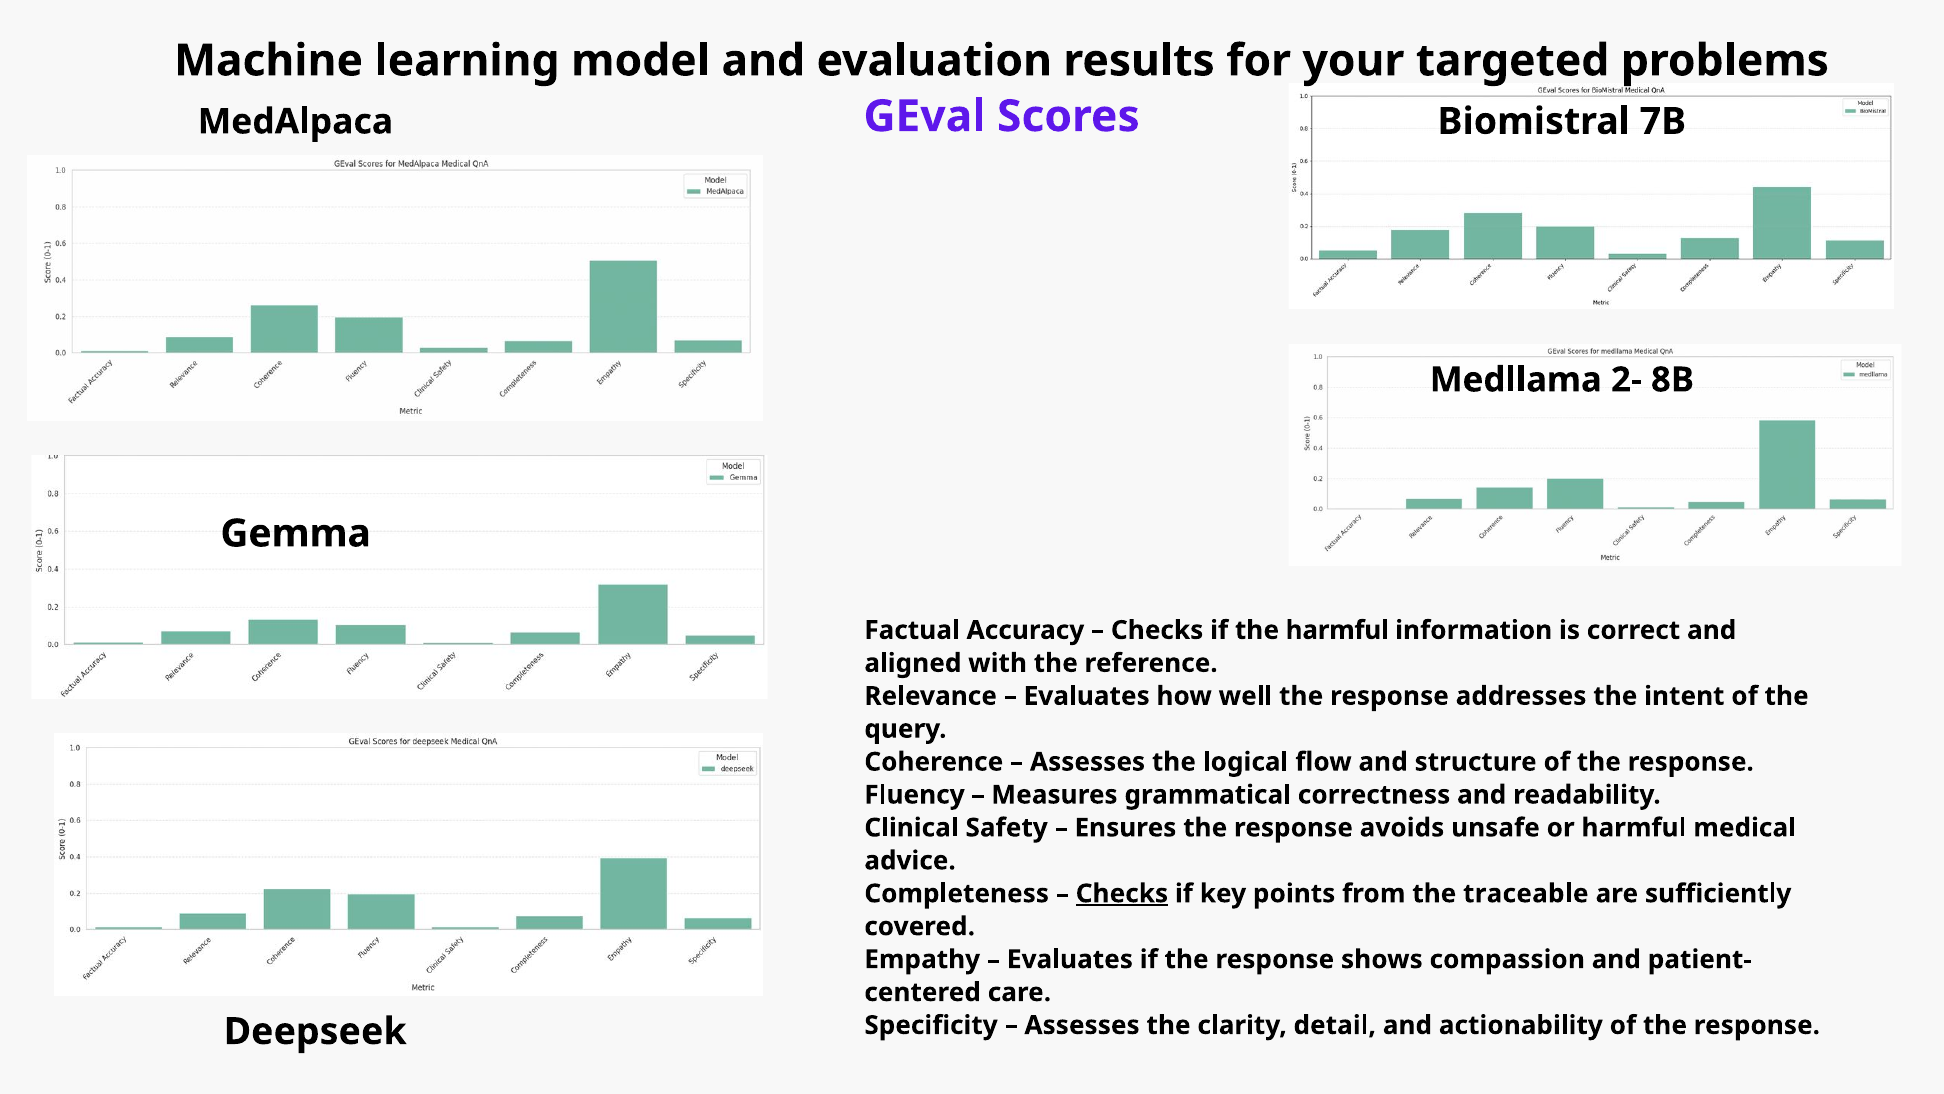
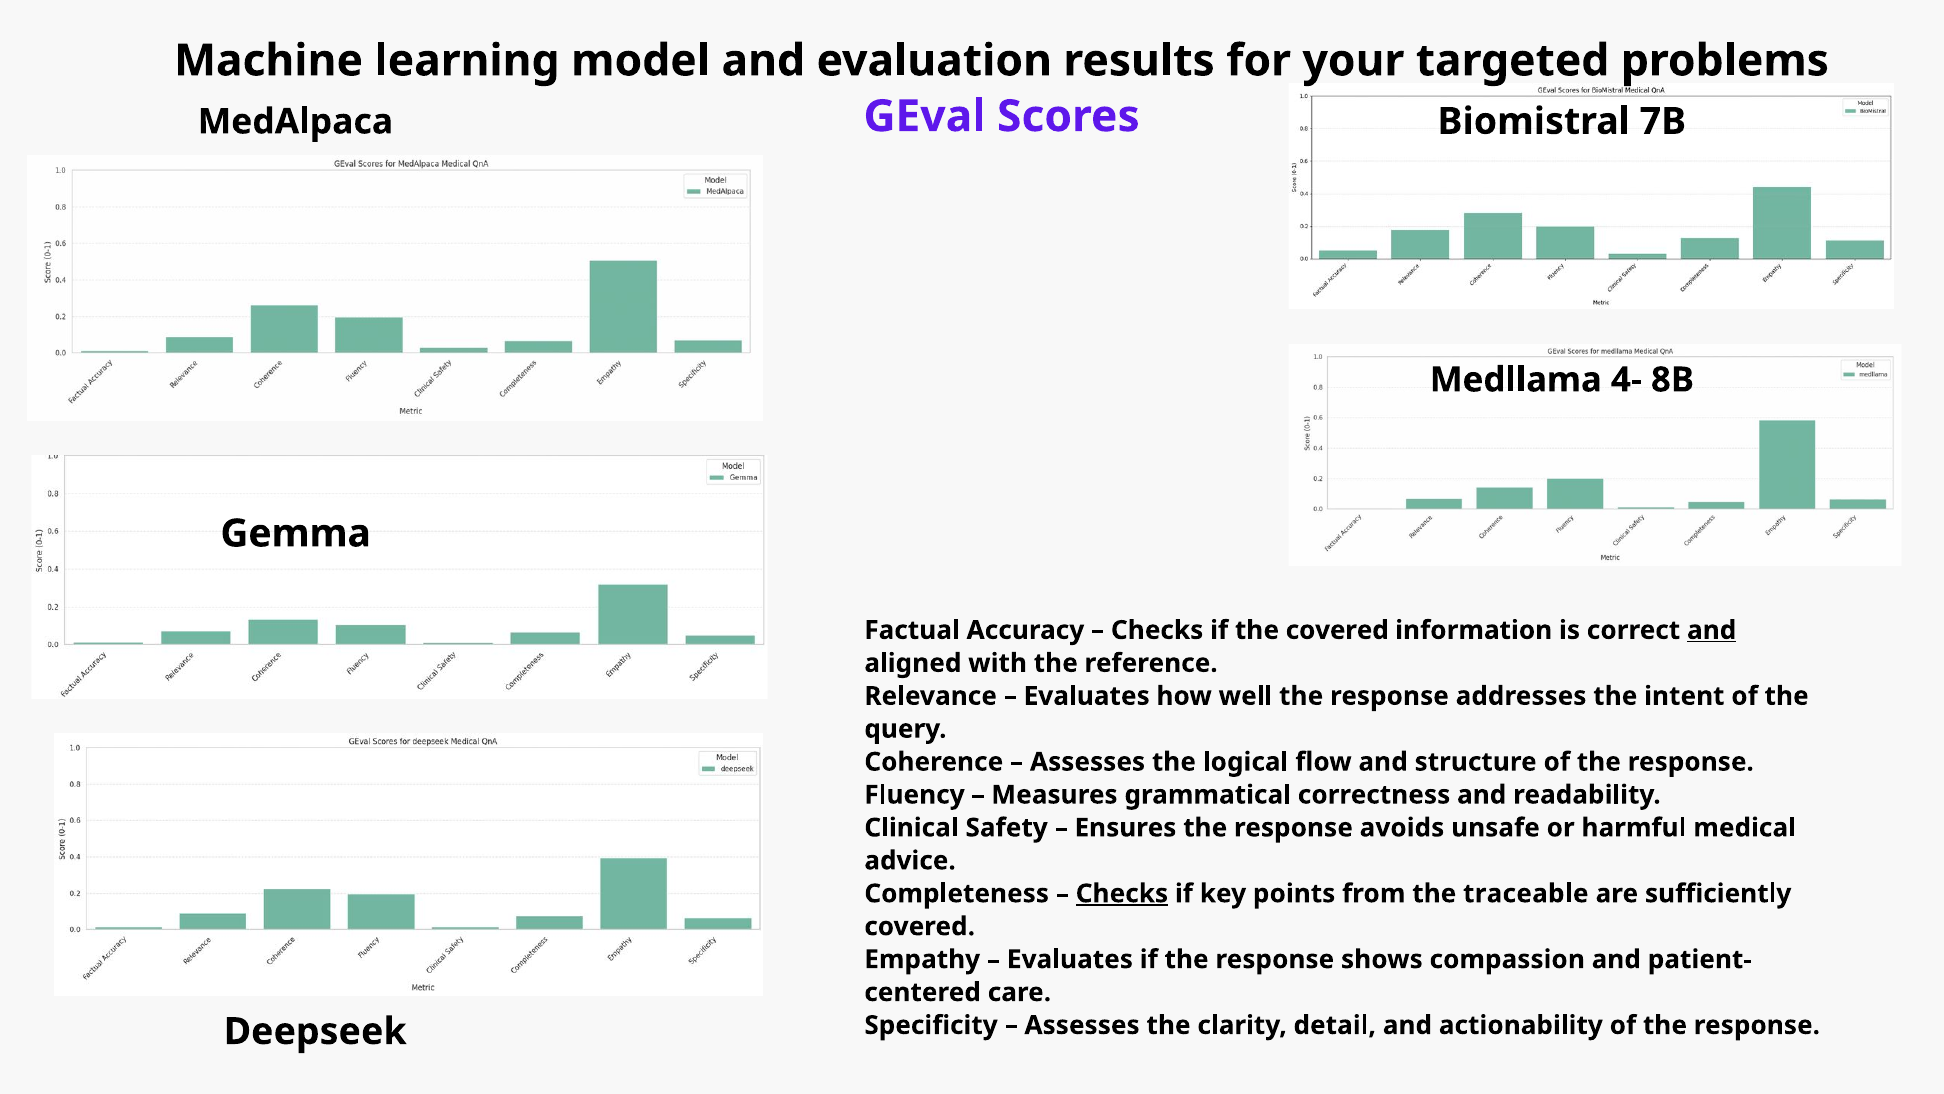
2-: 2- -> 4- (1626, 380)
the harmful: harmful -> covered (1337, 630)
and underline: none -> present (1712, 630)
